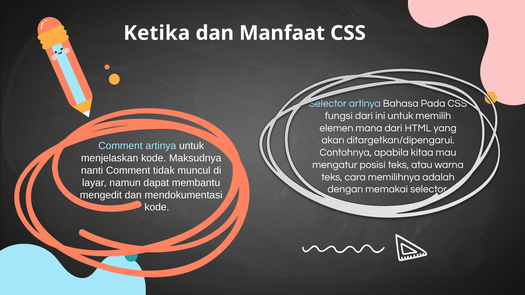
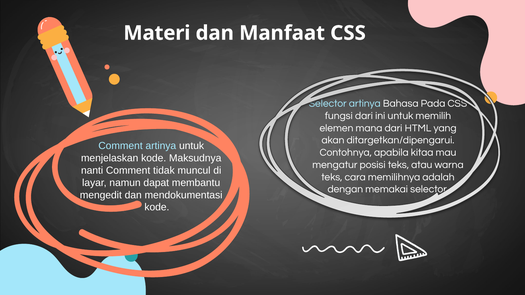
Ketika: Ketika -> Materi (157, 33)
